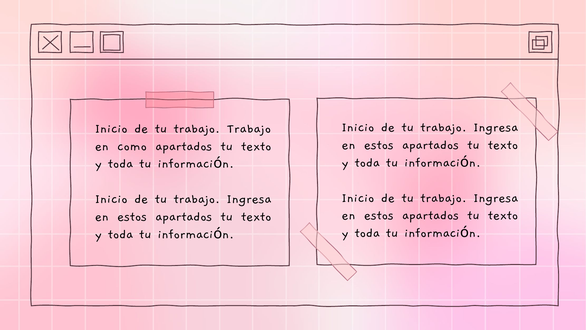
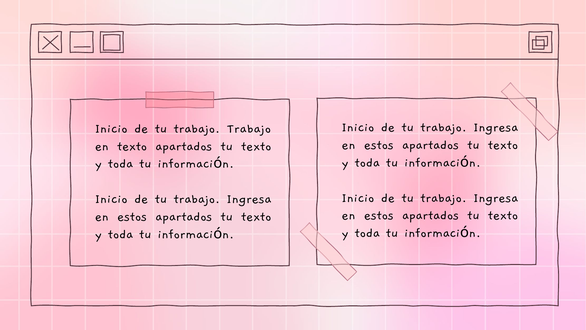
en como: como -> texto (132, 145)
